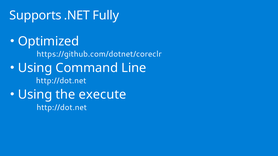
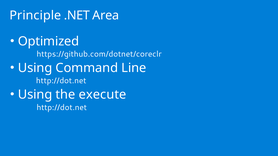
Supports: Supports -> Principle (35, 15)
Fully: Fully -> Area (106, 15)
